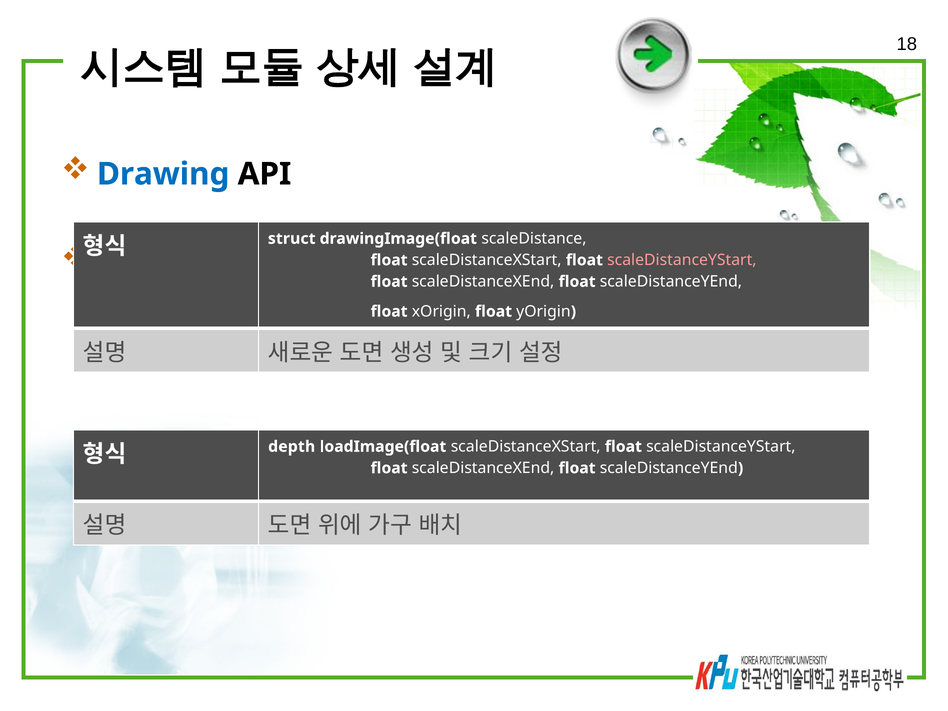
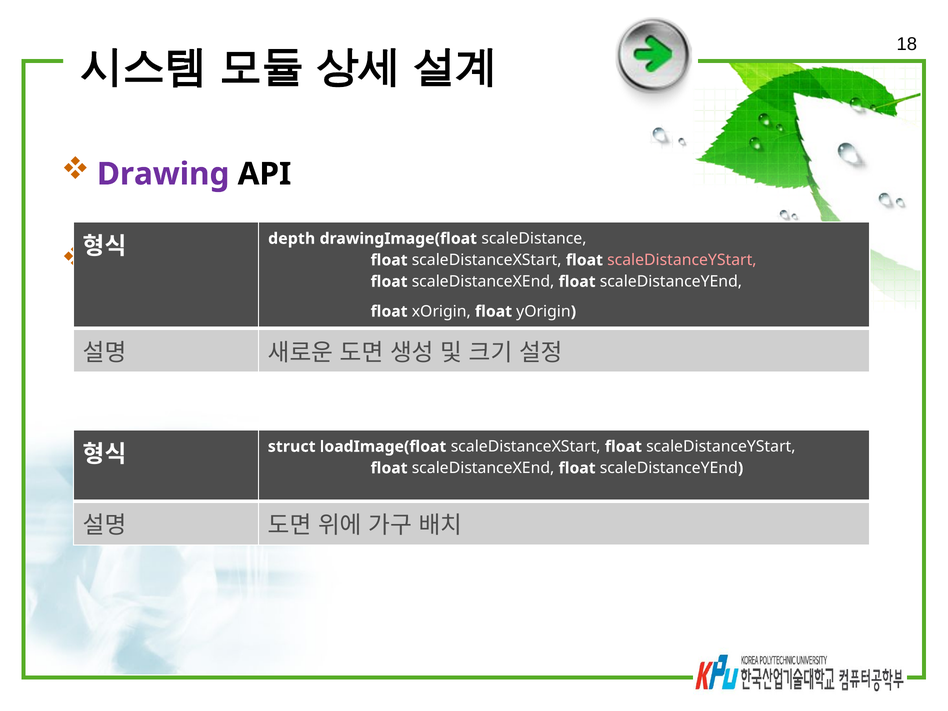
Drawing colour: blue -> purple (163, 174)
struct: struct -> depth (292, 239)
depth: depth -> struct (292, 447)
